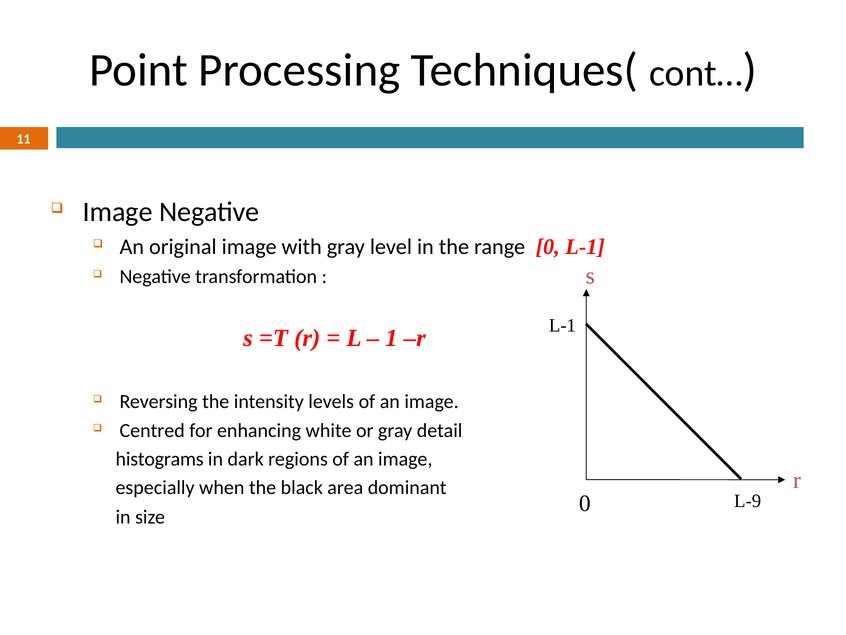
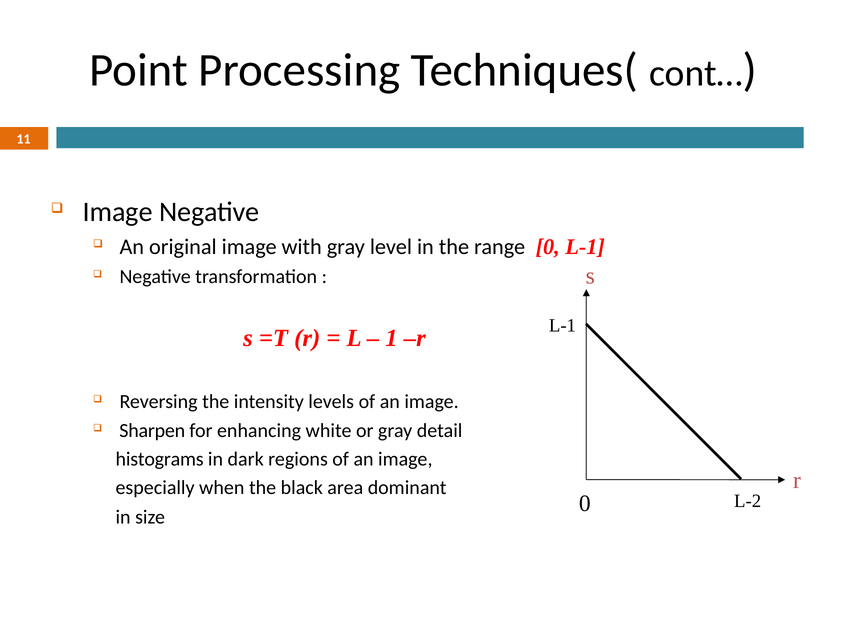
Centred: Centred -> Sharpen (152, 430)
L-9: L-9 -> L-2 (748, 501)
